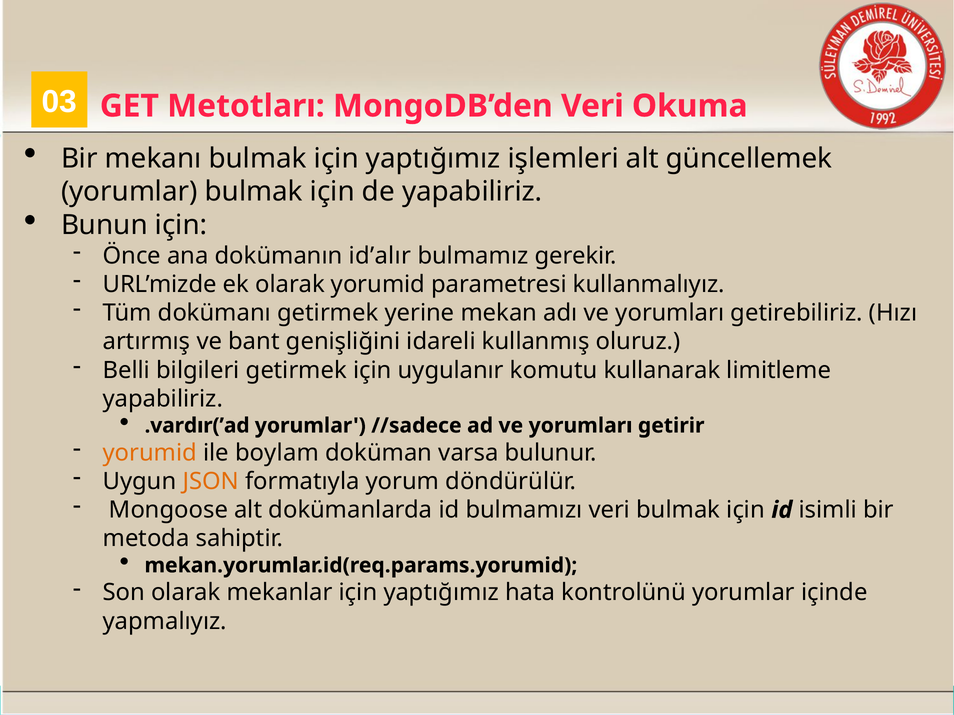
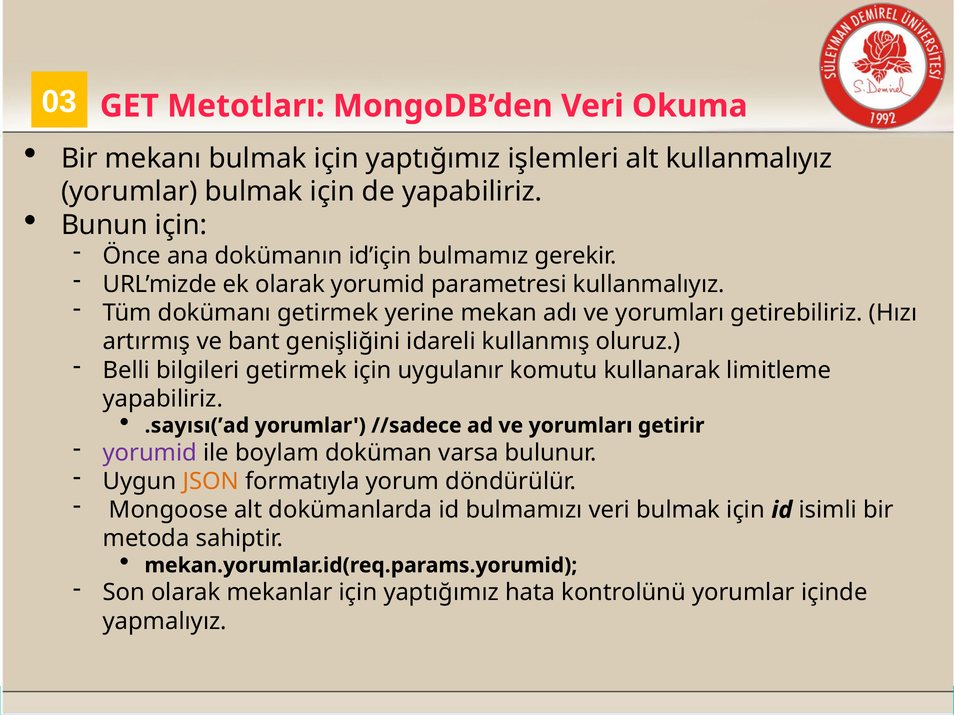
alt güncellemek: güncellemek -> kullanmalıyız (749, 158)
id’alır: id’alır -> id’için (380, 256)
.vardır(’ad: .vardır(’ad -> .sayısı(’ad (197, 426)
yorumid colour: orange -> purple (150, 453)
